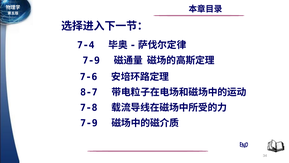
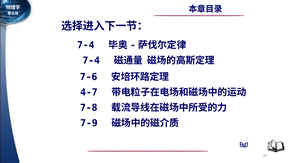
7-9: 7-9 -> 7-4 (91, 60)
8-7: 8-7 -> 4-7 (89, 92)
